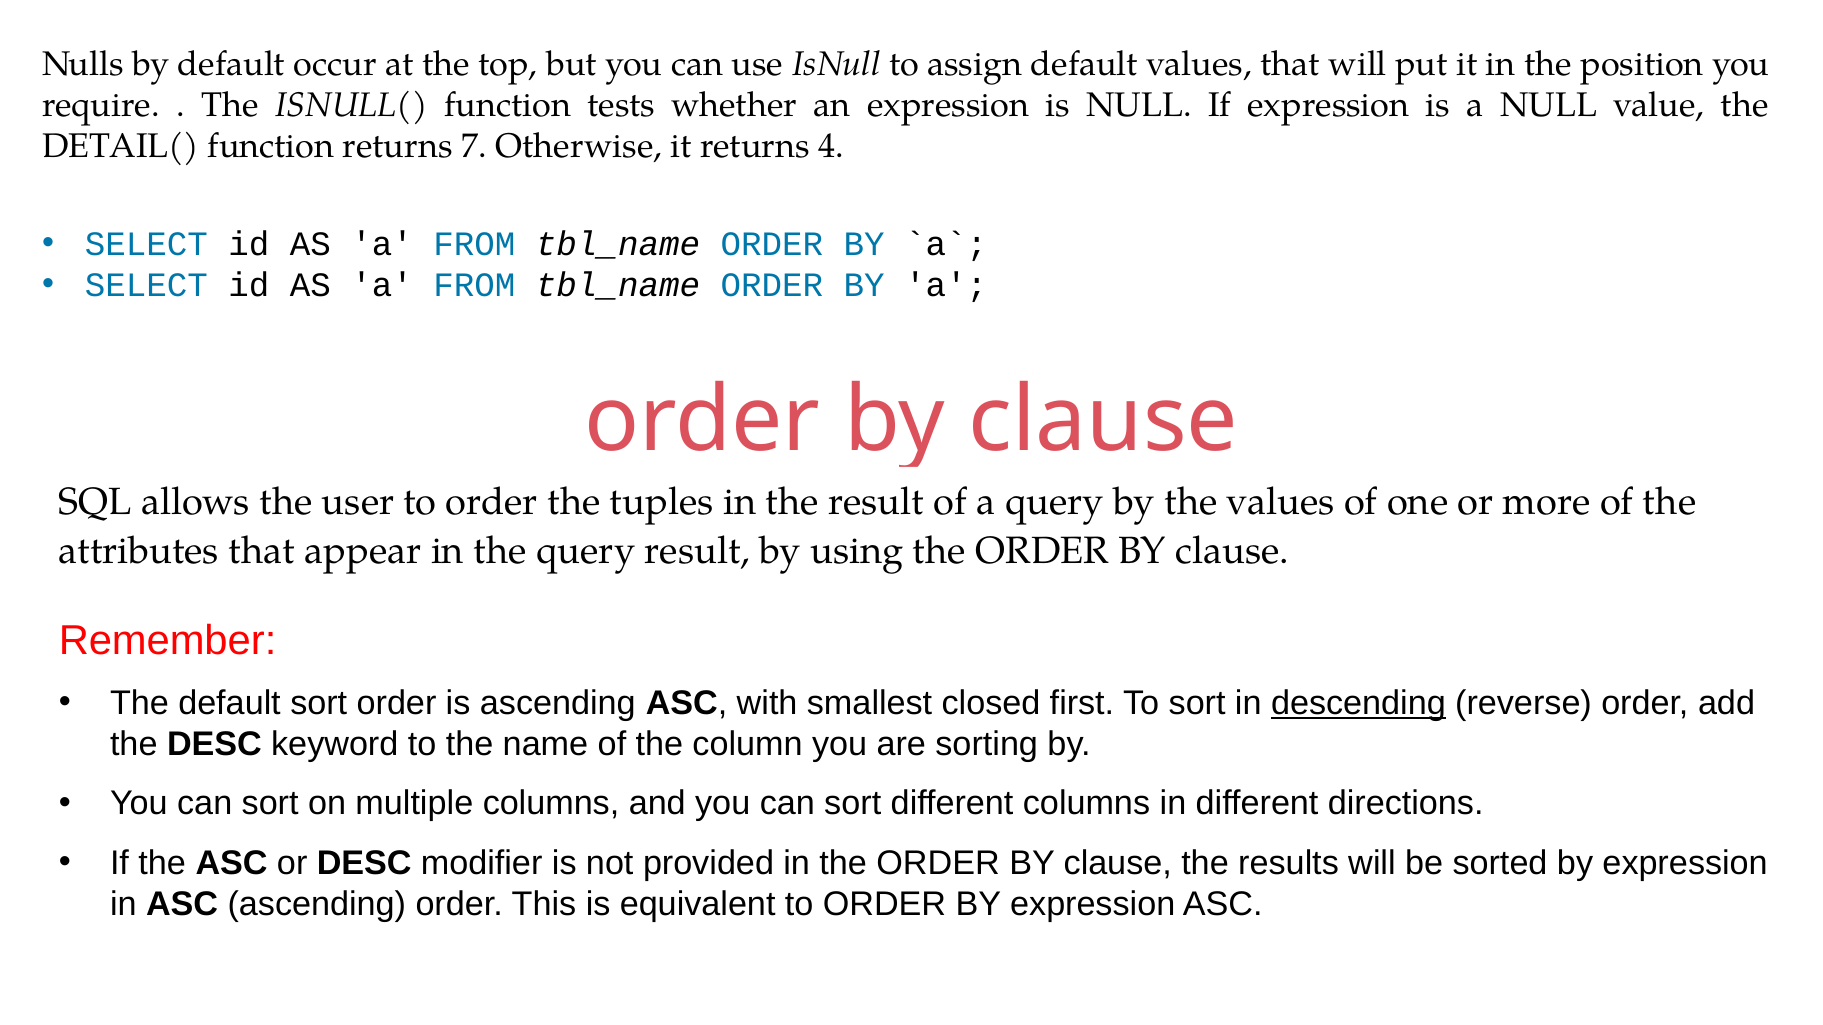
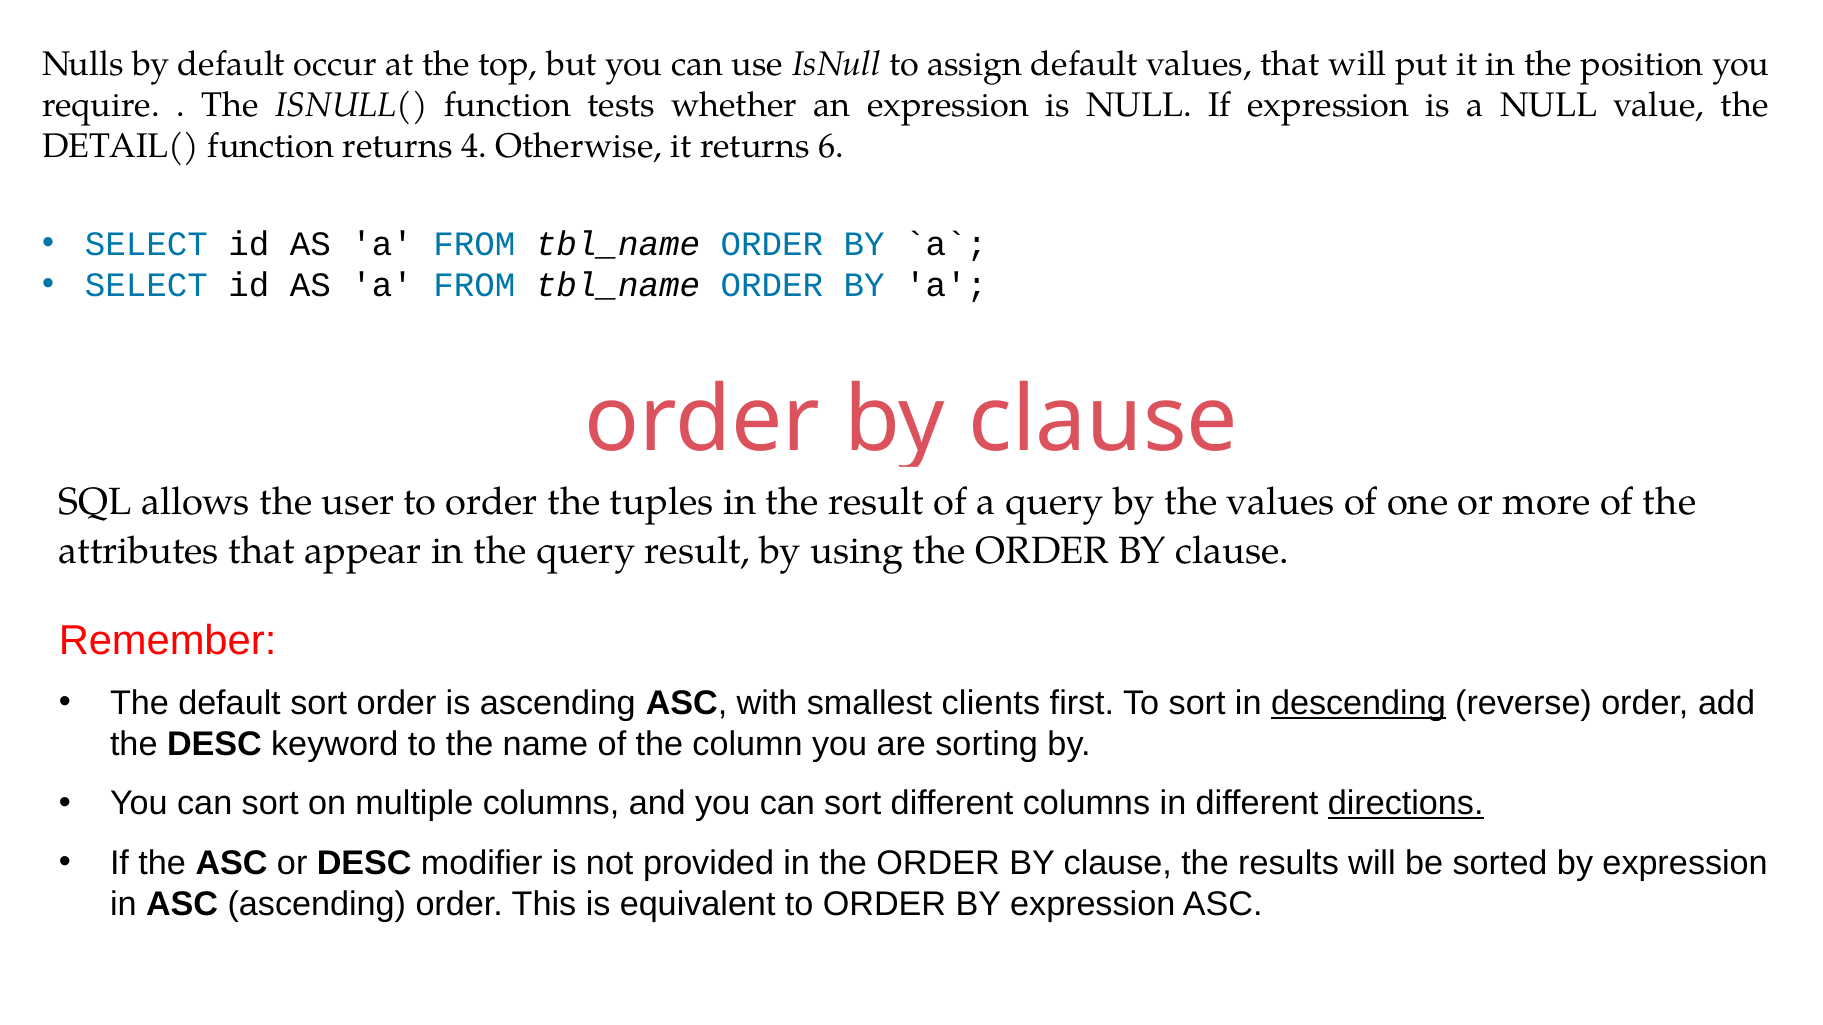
7: 7 -> 4 (474, 146)
4: 4 -> 6 (831, 146)
closed: closed -> clients (991, 704)
directions underline: none -> present (1406, 804)
